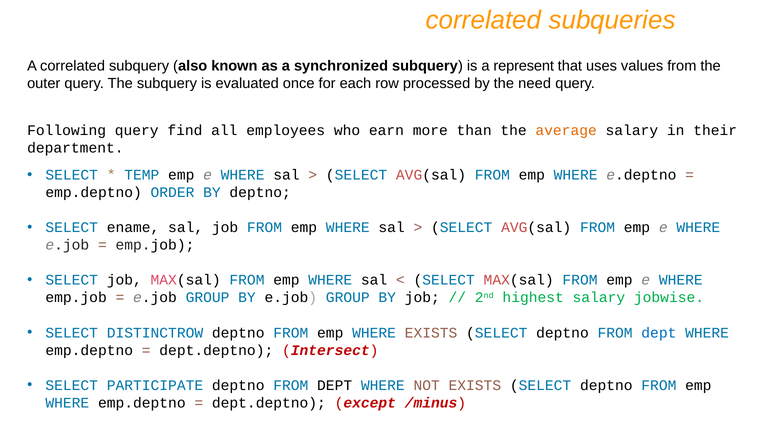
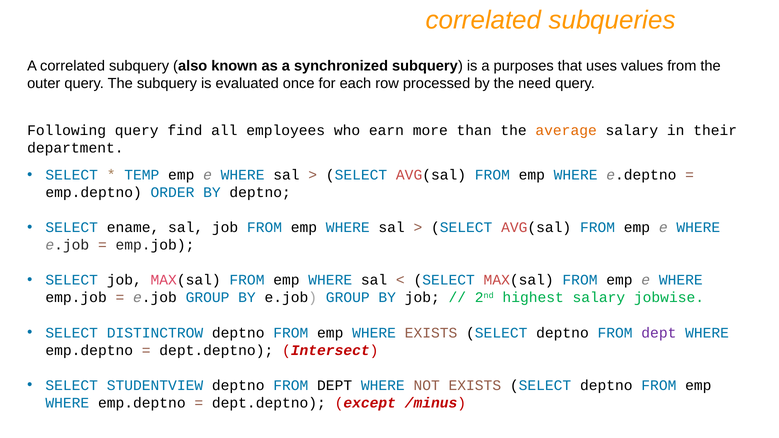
represent: represent -> purposes (524, 66)
dept colour: blue -> purple (659, 333)
PARTICIPATE: PARTICIPATE -> STUDENTVIEW (155, 385)
